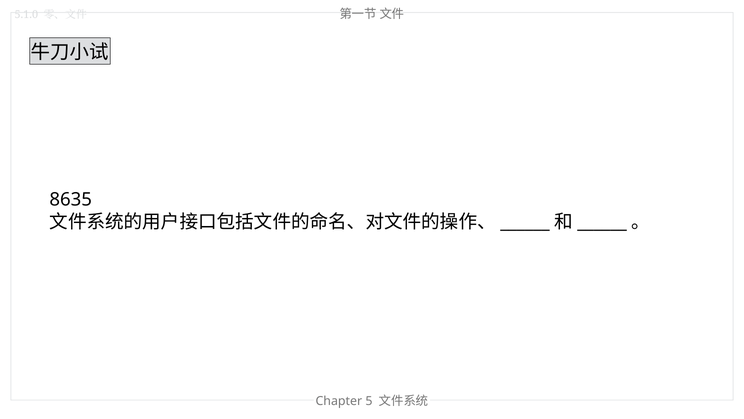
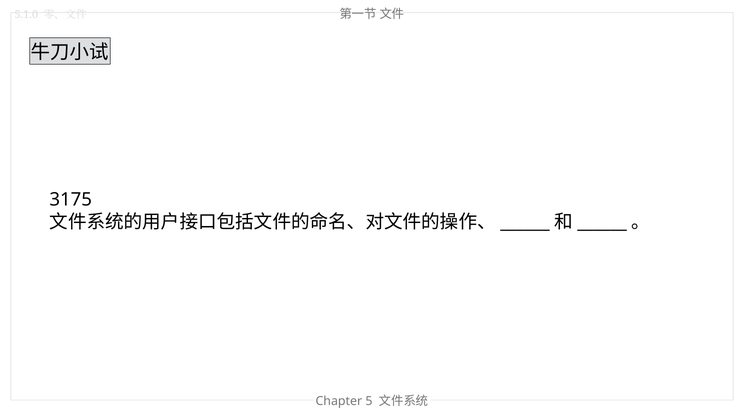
8635: 8635 -> 3175 (71, 199)
